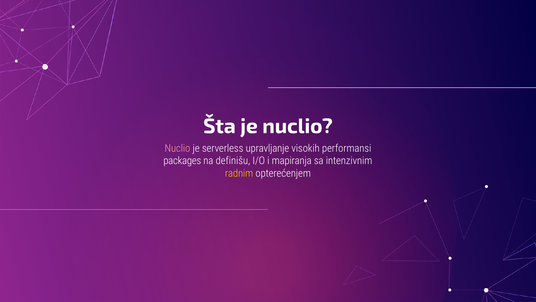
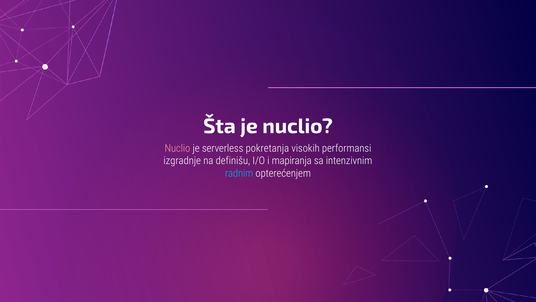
upravljanje: upravljanje -> pokretanja (267, 148)
packages: packages -> izgradnje (182, 161)
radnim colour: yellow -> light blue (239, 173)
